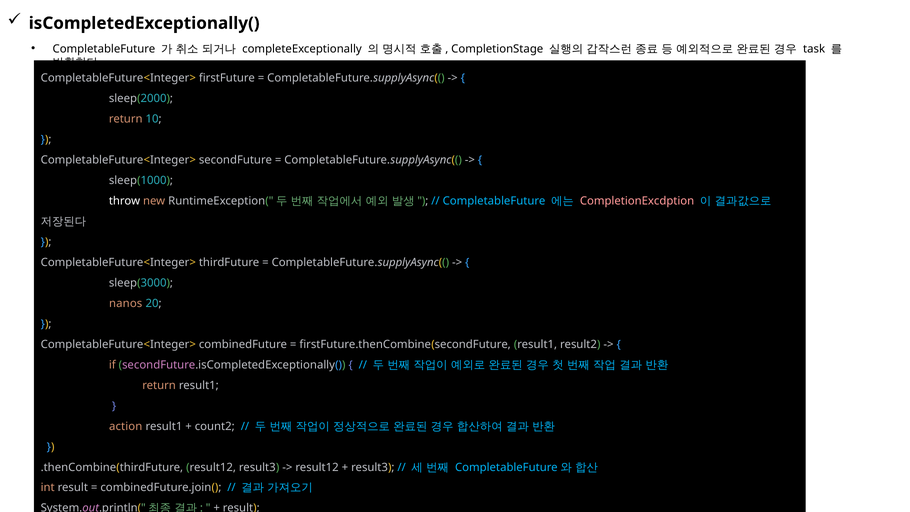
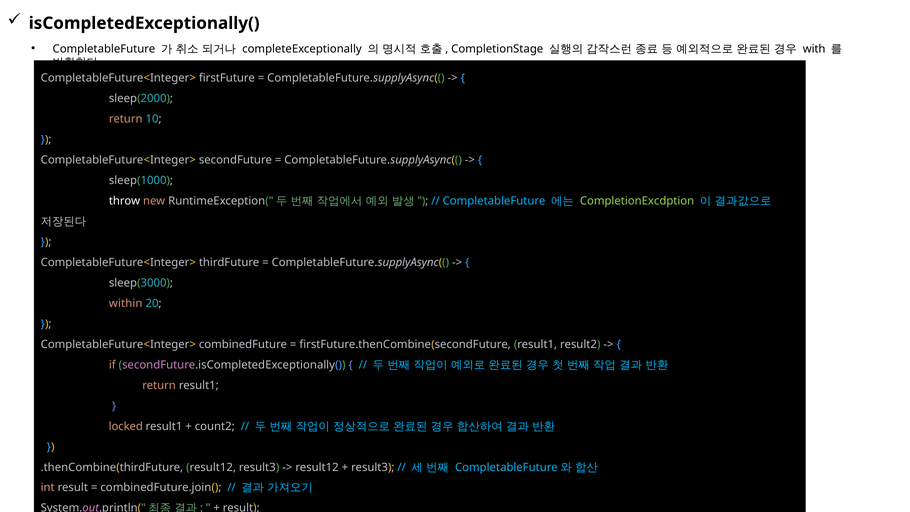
task: task -> with (814, 49)
CompletionExcdption colour: pink -> light green (637, 201)
nanos: nanos -> within (126, 303)
action: action -> locked (126, 426)
